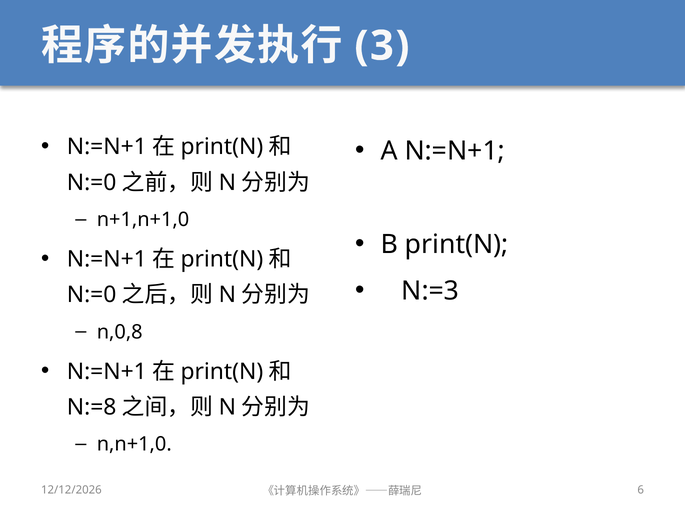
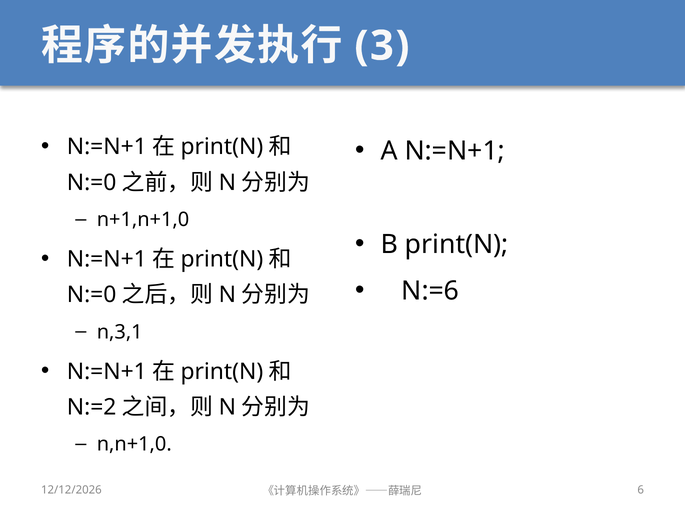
N:=3: N:=3 -> N:=6 (430, 291)
n,0,8: n,0,8 -> n,3,1 (120, 332)
N:=8: N:=8 -> N:=2 (92, 407)
